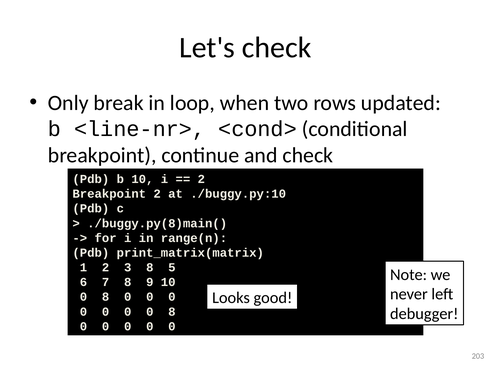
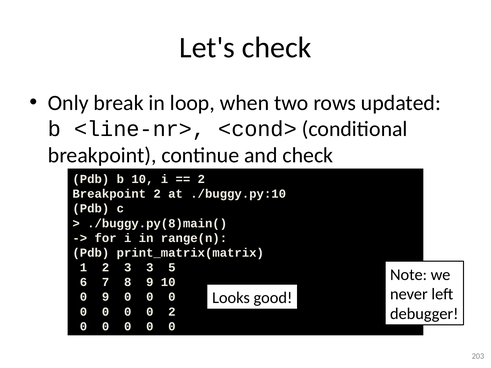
3 8: 8 -> 3 (150, 268)
8: 8 -> 9 (106, 297)
0 0 8: 8 -> 2 (172, 312)
